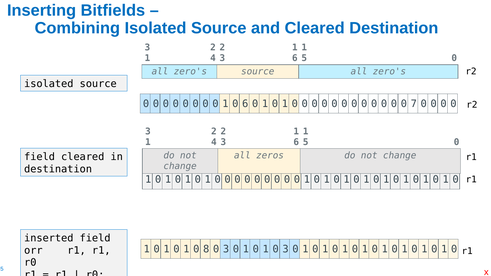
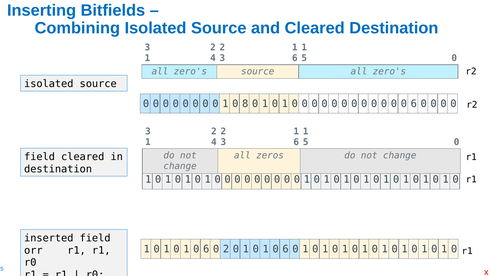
0 6: 6 -> 8 (245, 104)
0 0 7: 7 -> 6 (414, 104)
8: 8 -> 6 (206, 249)
3: 3 -> 2 (226, 249)
3: 3 -> 6 (286, 249)
